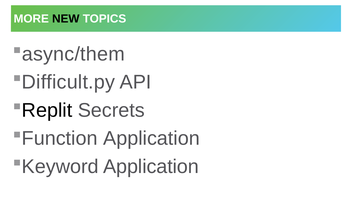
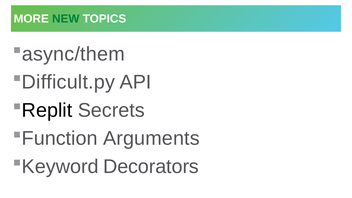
NEW colour: black -> green (66, 19)
Function Application: Application -> Arguments (151, 138)
Keyword Application: Application -> Decorators (151, 167)
